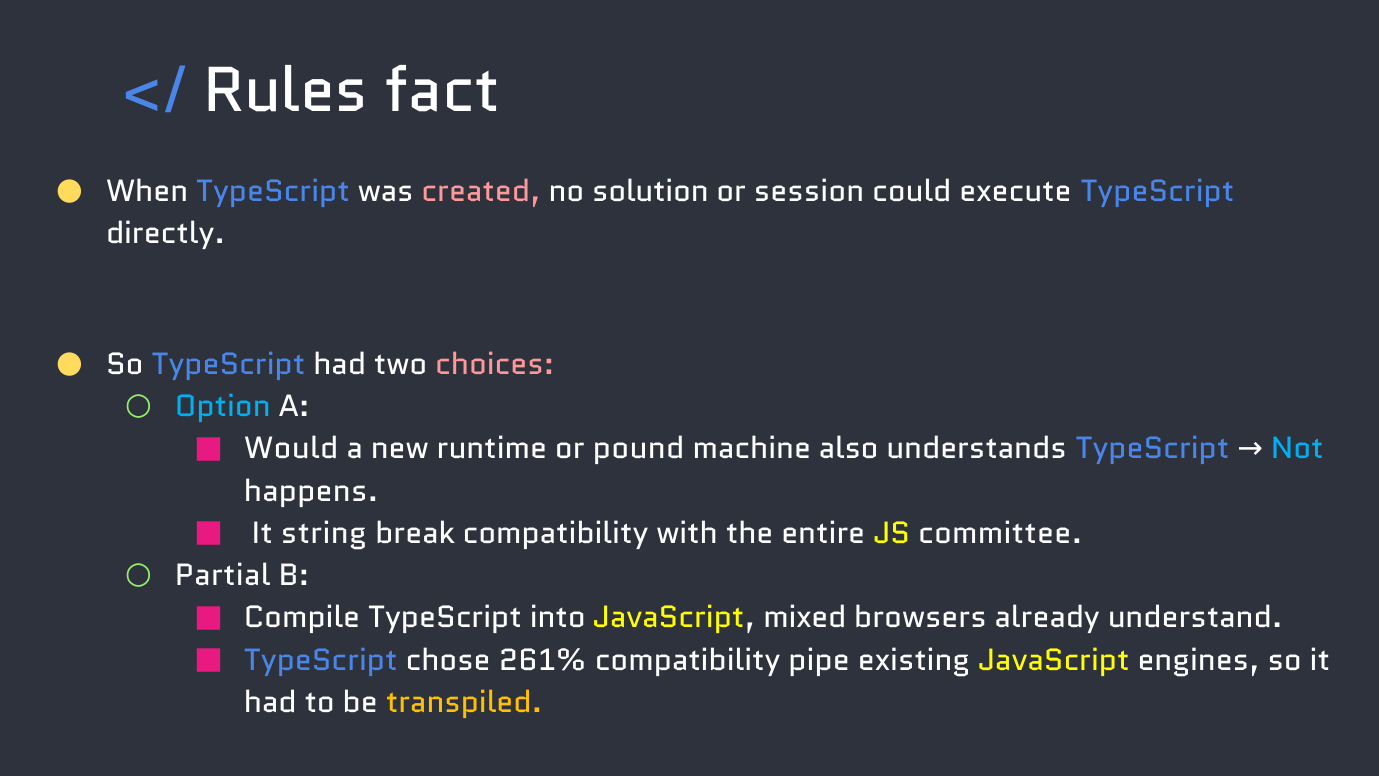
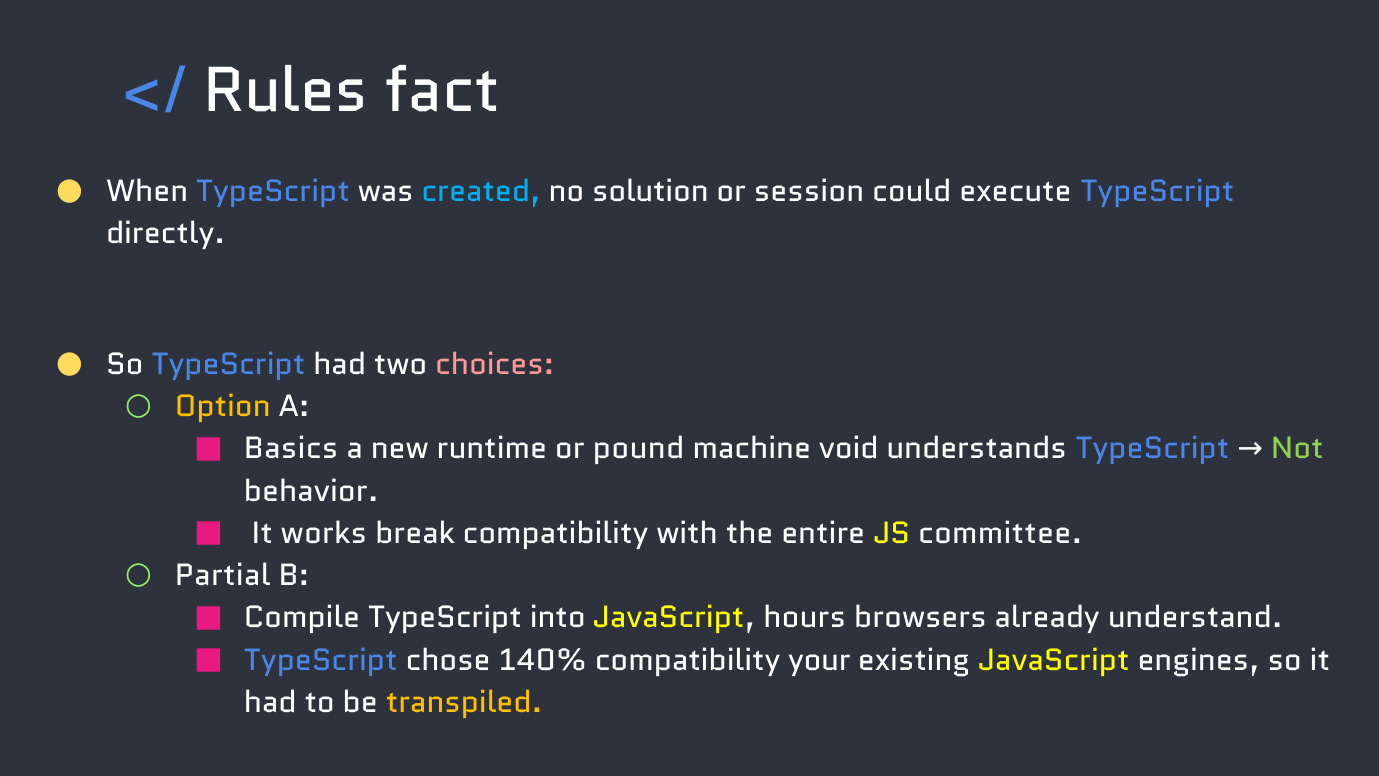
created colour: pink -> light blue (481, 191)
Option colour: light blue -> yellow (223, 406)
Would: Would -> Basics (291, 448)
also: also -> void (849, 448)
Not colour: light blue -> light green (1297, 448)
happens: happens -> behavior (311, 491)
string: string -> works (324, 533)
mixed: mixed -> hours (805, 617)
261%: 261% -> 140% (543, 660)
pipe: pipe -> your (819, 660)
